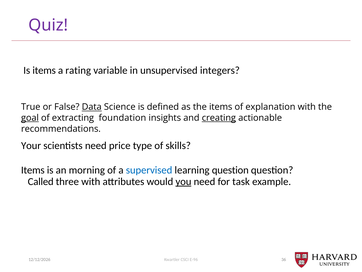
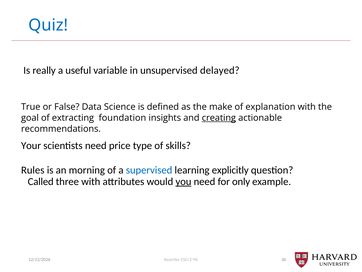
Quiz colour: purple -> blue (48, 25)
Is items: items -> really (44, 70)
rating: rating -> useful (78, 70)
integers: integers -> delayed (220, 70)
Data underline: present -> none (92, 107)
the items: items -> make (221, 107)
goal underline: present -> none (30, 118)
Items: Items -> Rules (33, 170)
learning question: question -> explicitly (230, 170)
task: task -> only (241, 181)
